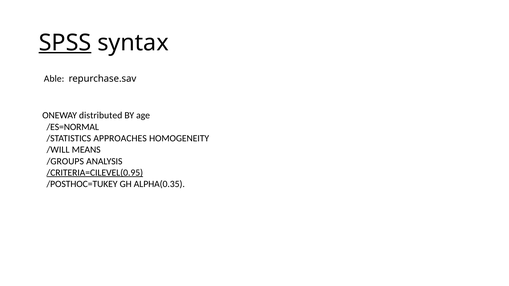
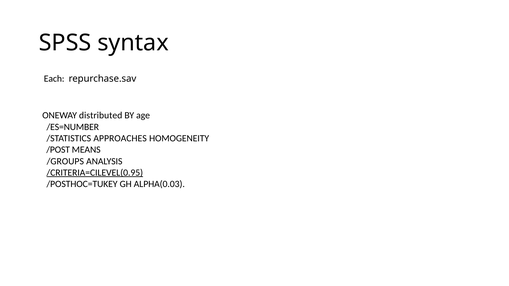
SPSS underline: present -> none (65, 43)
Able: Able -> Each (54, 79)
/ES=NORMAL: /ES=NORMAL -> /ES=NUMBER (73, 127)
/WILL: /WILL -> /POST (58, 150)
ALPHA(0.35: ALPHA(0.35 -> ALPHA(0.03 (159, 184)
